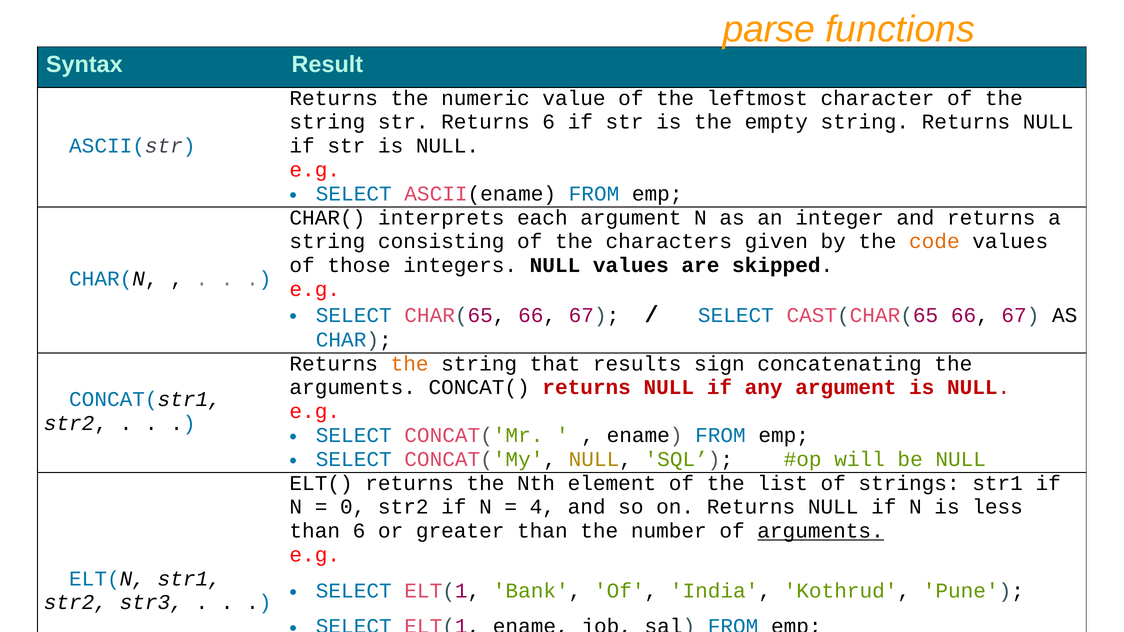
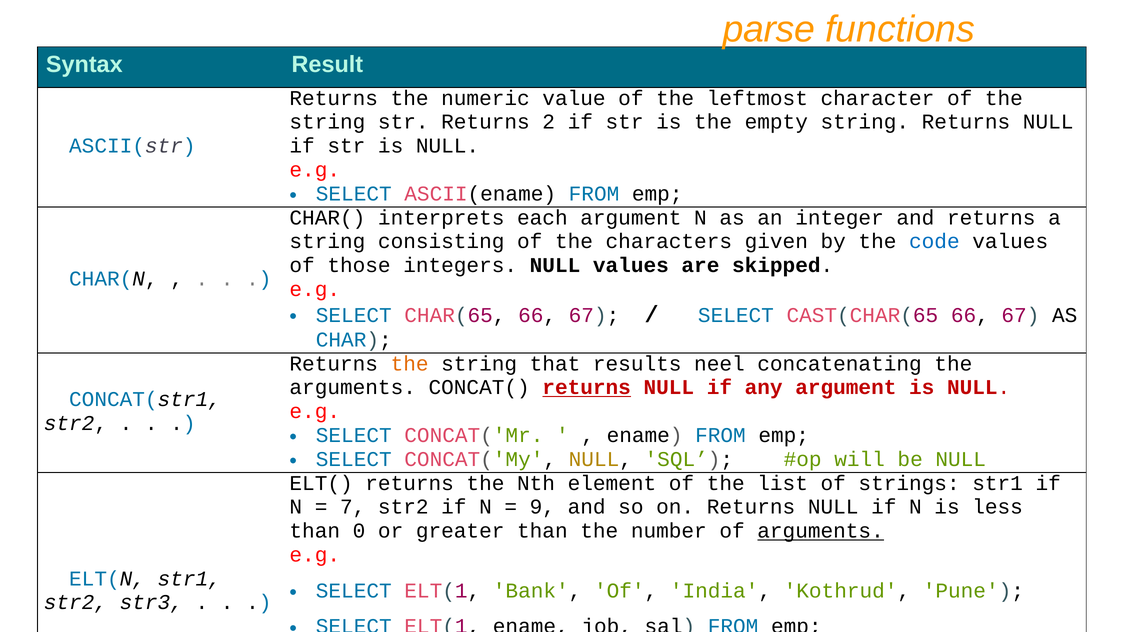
Returns 6: 6 -> 2 (549, 122)
code colour: orange -> blue (934, 242)
sign: sign -> neel (719, 364)
returns underline: none -> present (587, 388)
0: 0 -> 7 (353, 507)
4: 4 -> 9 (542, 507)
than 6: 6 -> 0 (359, 531)
